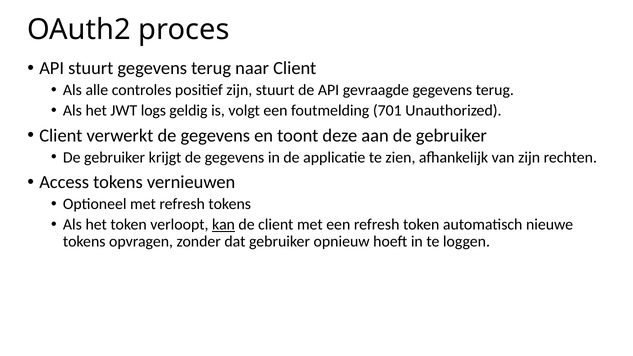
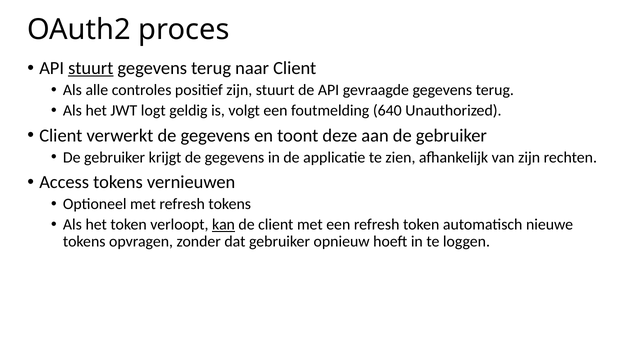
stuurt underline: none -> present (91, 68)
logs: logs -> logt (153, 110)
701: 701 -> 640 (387, 110)
